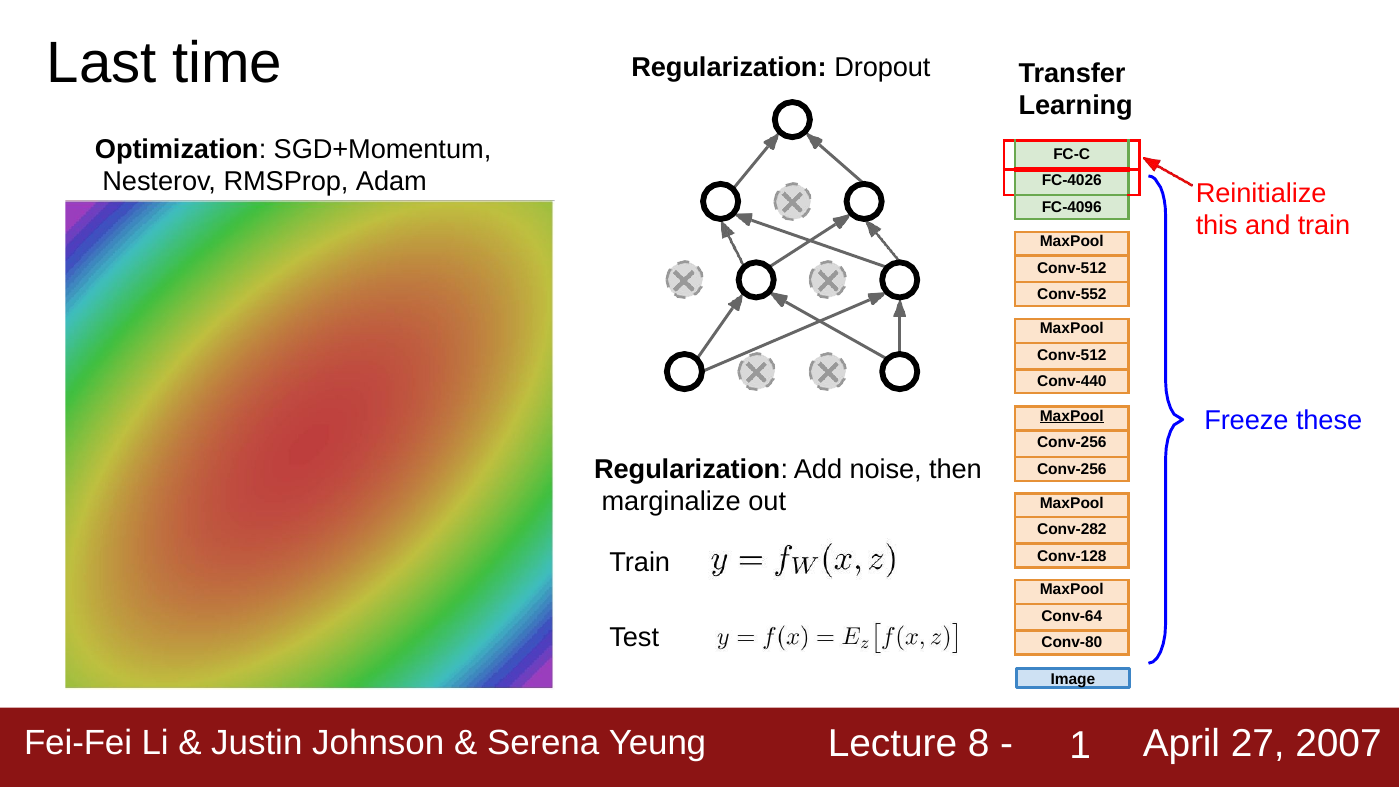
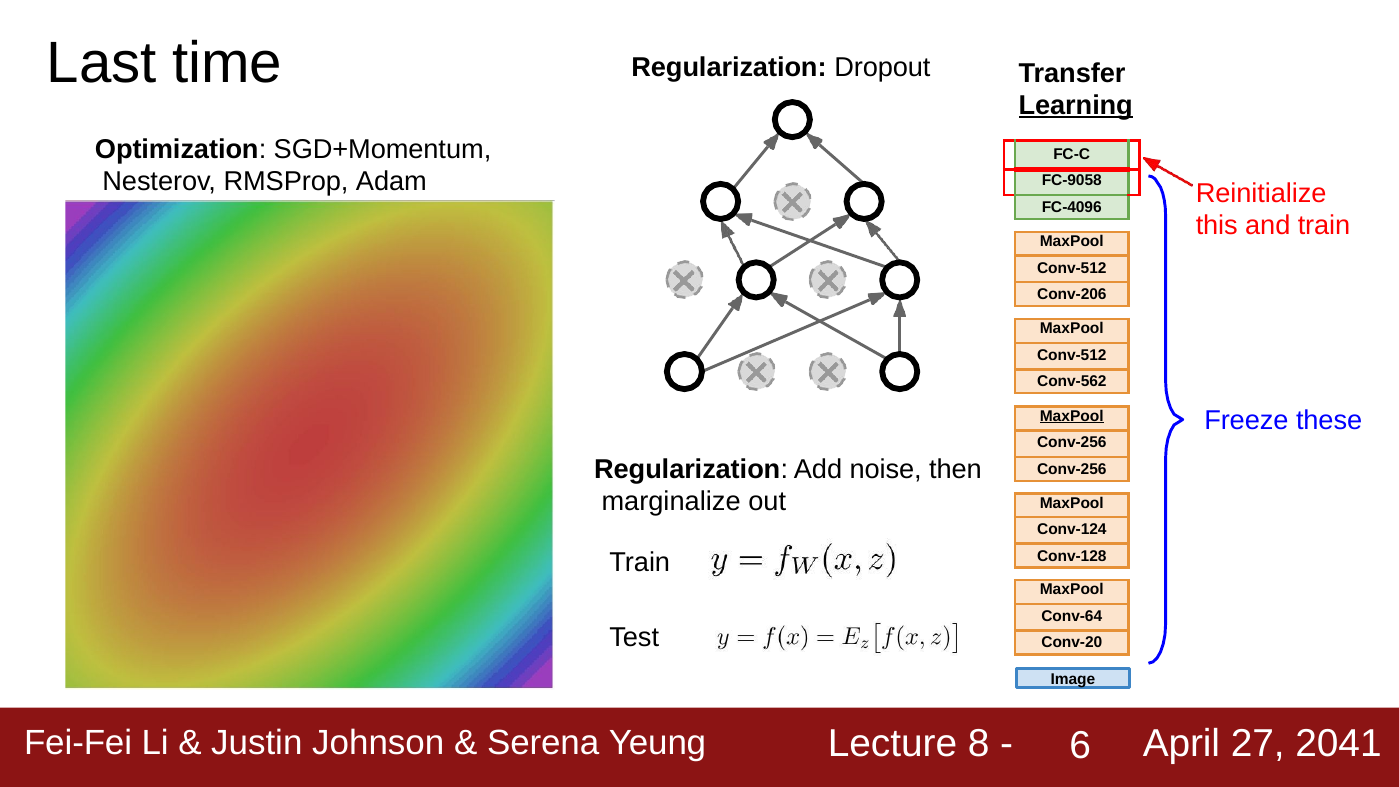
Learning underline: none -> present (1076, 105)
FC-4026: FC-4026 -> FC-9058 (1072, 181)
Conv-552: Conv-552 -> Conv-206 (1072, 295)
Conv-440: Conv-440 -> Conv-562 (1072, 382)
Conv-282: Conv-282 -> Conv-124 (1072, 529)
Conv-80: Conv-80 -> Conv-20 (1072, 643)
2007: 2007 -> 2041 (1338, 744)
1: 1 -> 6 (1080, 745)
